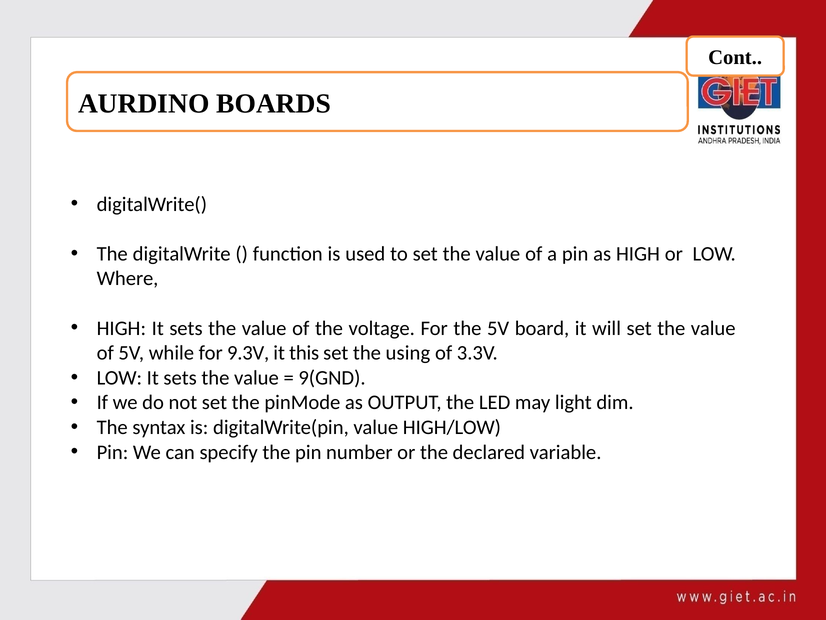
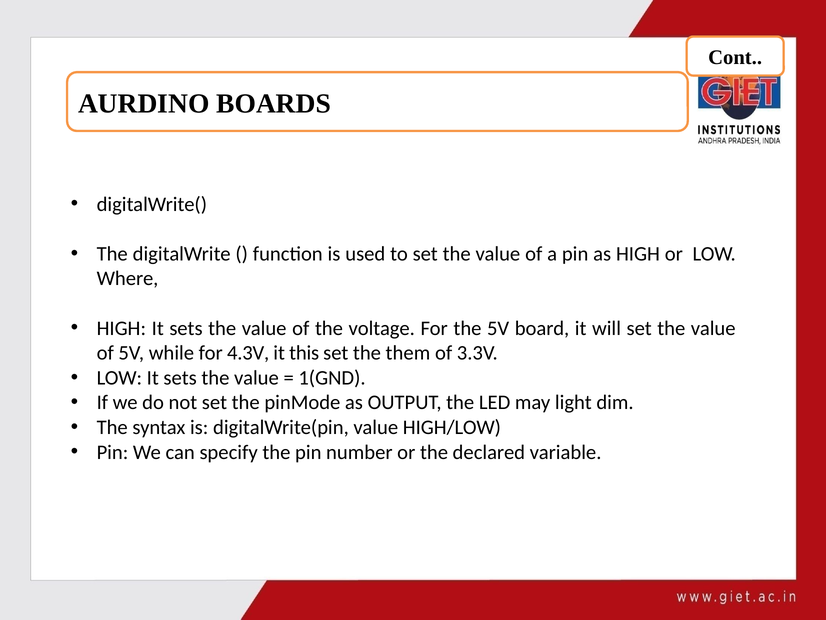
9.3V: 9.3V -> 4.3V (248, 353)
using: using -> them (408, 353)
9(GND: 9(GND -> 1(GND (332, 378)
